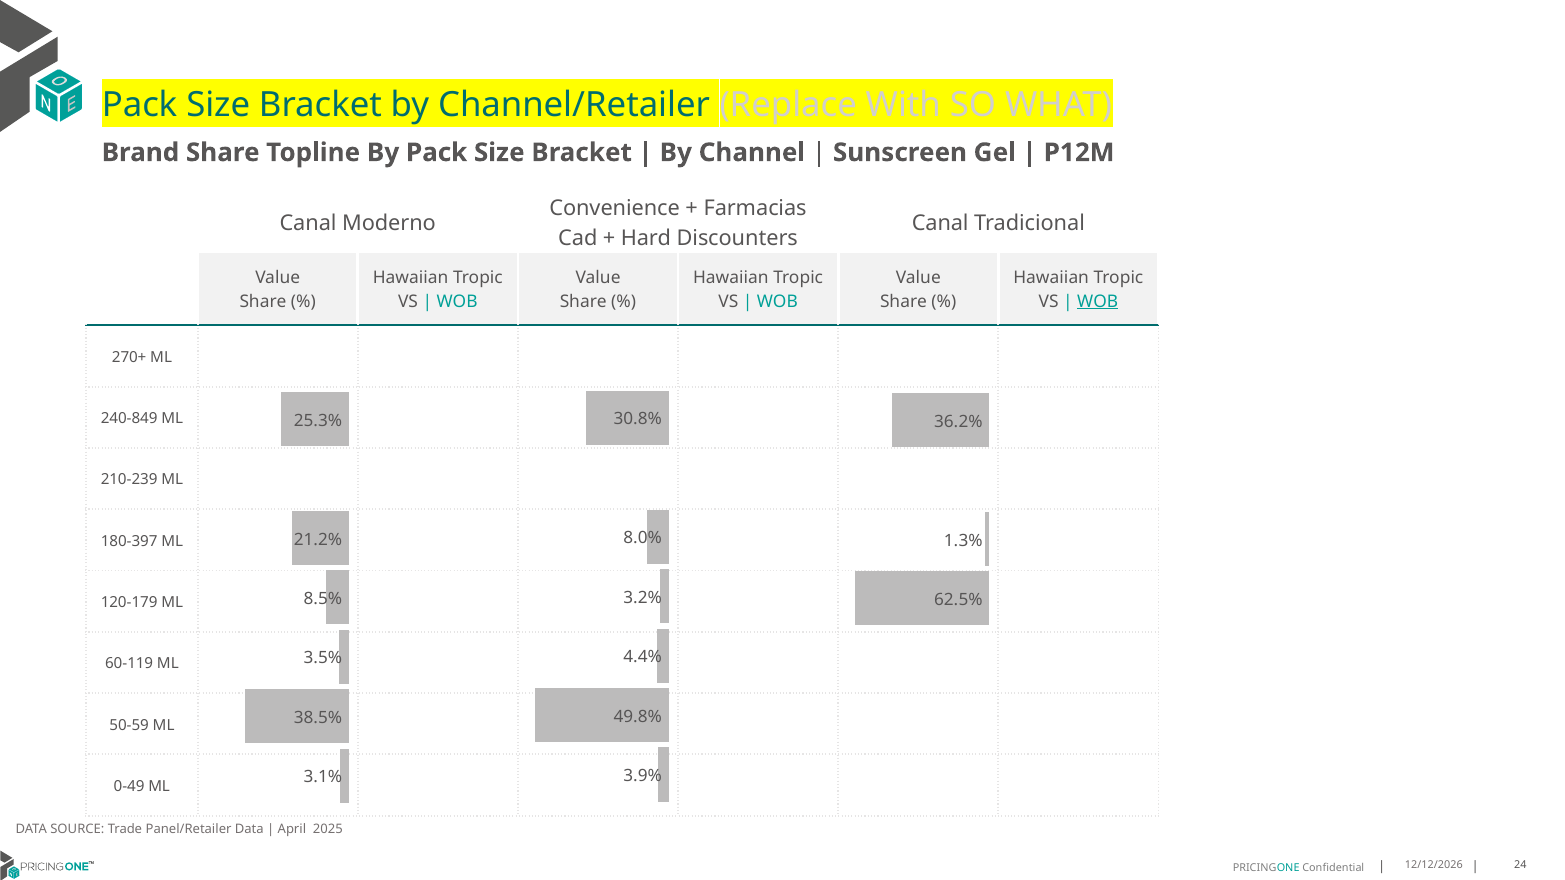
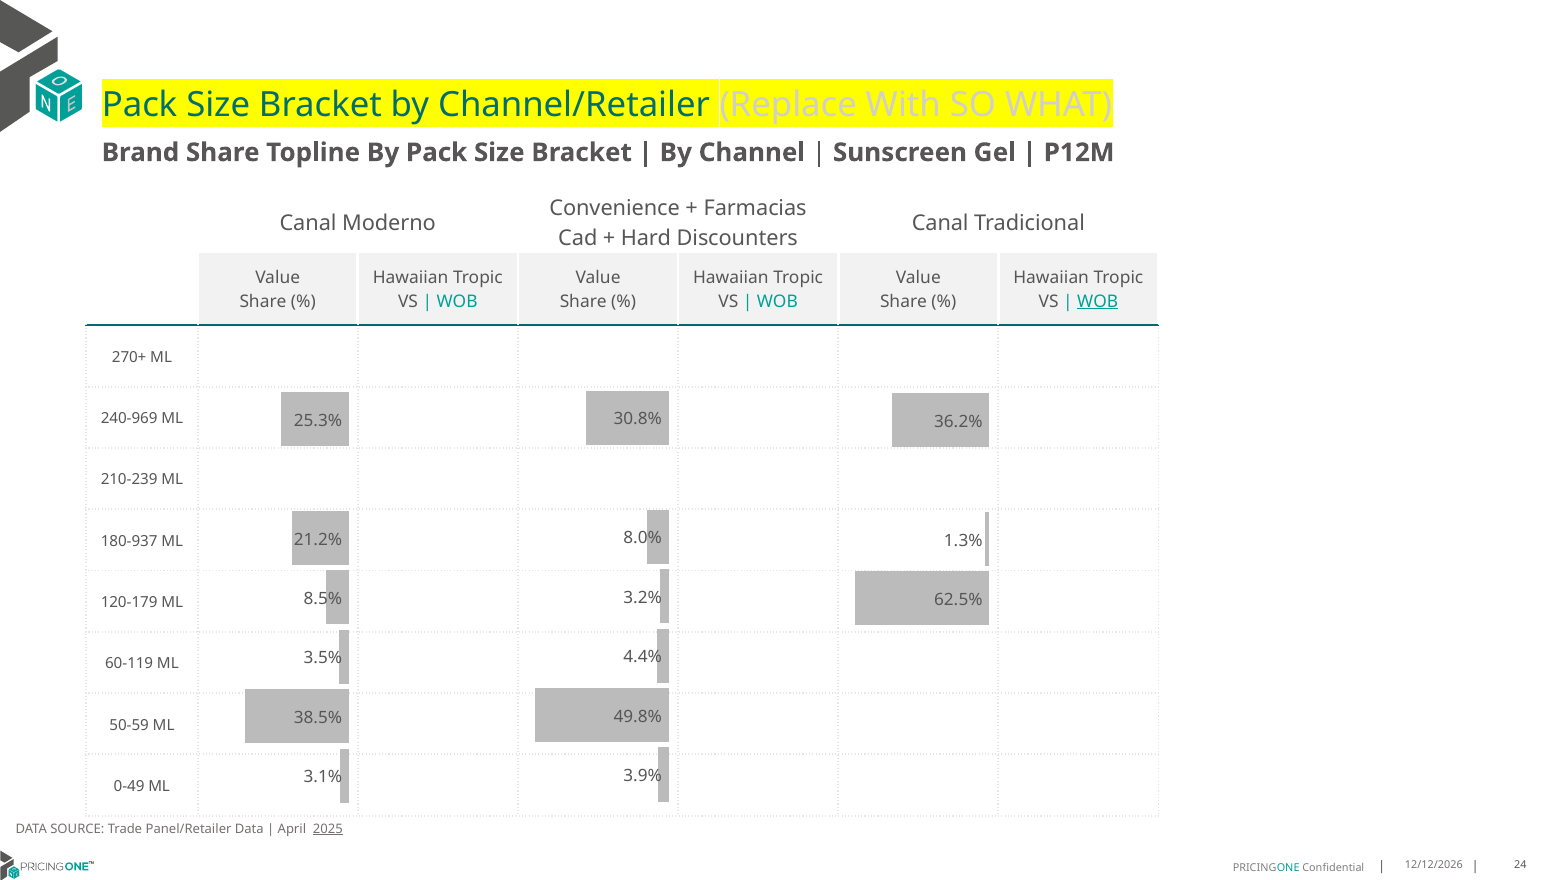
240-849: 240-849 -> 240-969 (129, 419)
180-397: 180-397 -> 180-937 (129, 541)
2025 underline: none -> present (328, 829)
